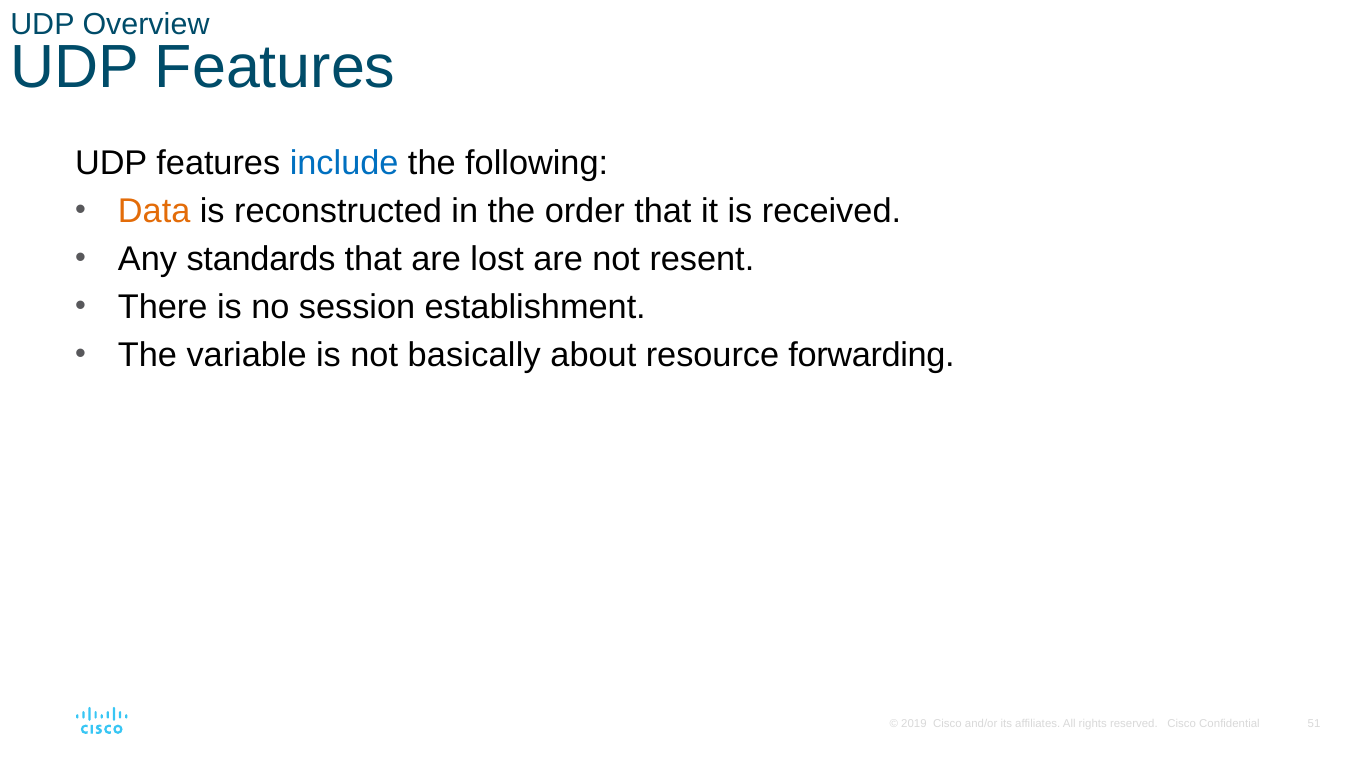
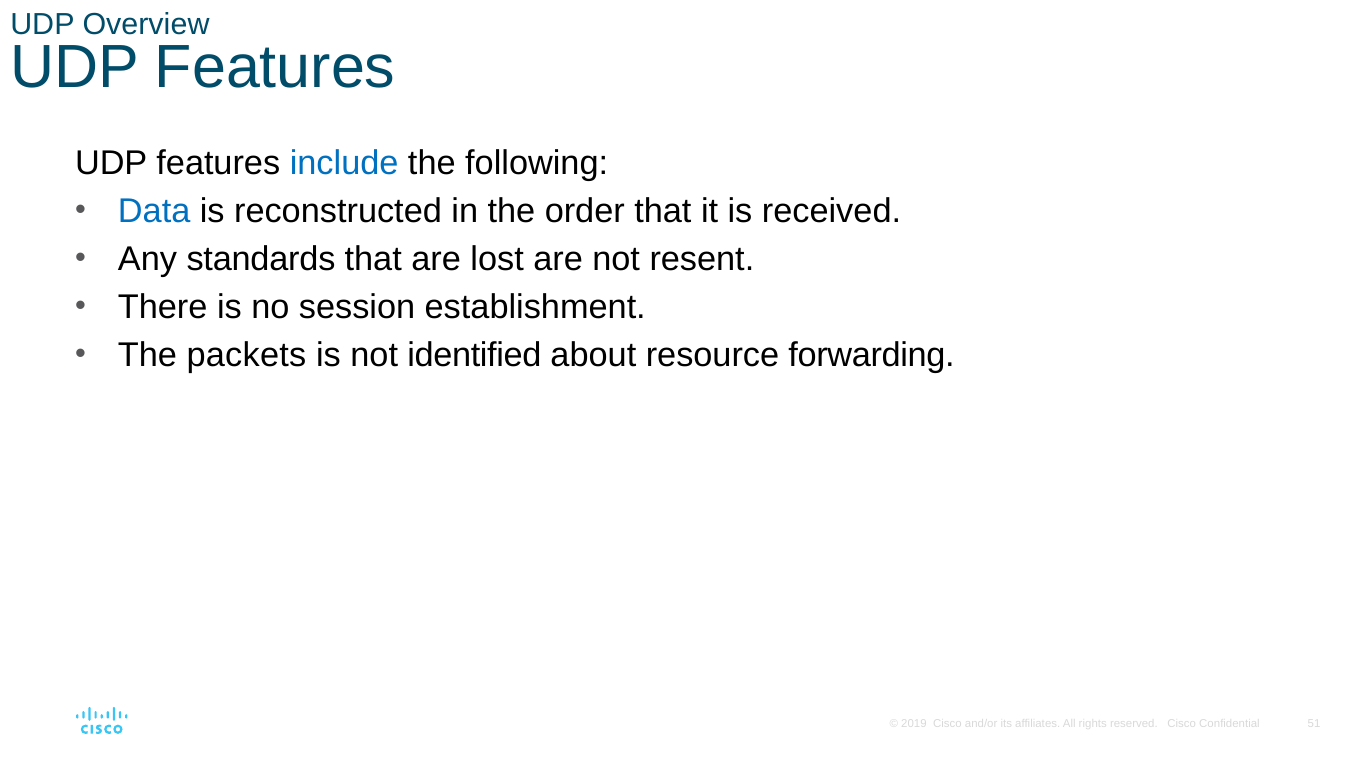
Data colour: orange -> blue (154, 212)
variable: variable -> packets (246, 356)
basically: basically -> identified (474, 356)
